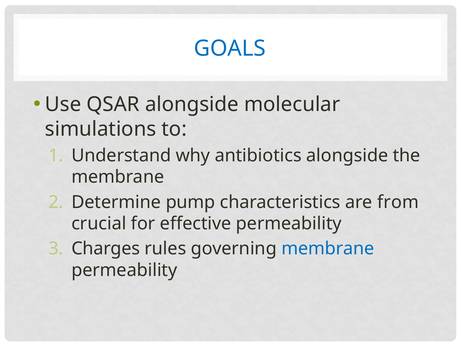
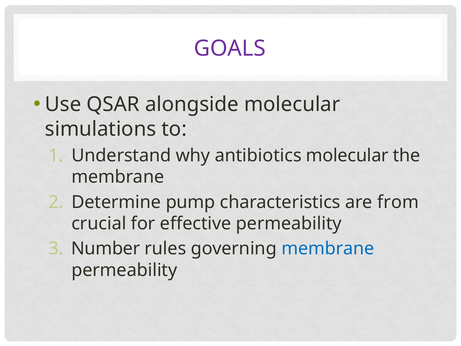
GOALS colour: blue -> purple (230, 48)
antibiotics alongside: alongside -> molecular (347, 155)
Charges: Charges -> Number (106, 249)
